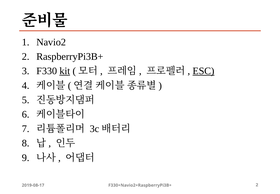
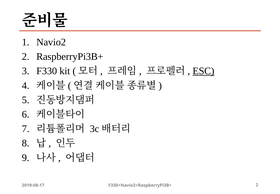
kit underline: present -> none (65, 71)
